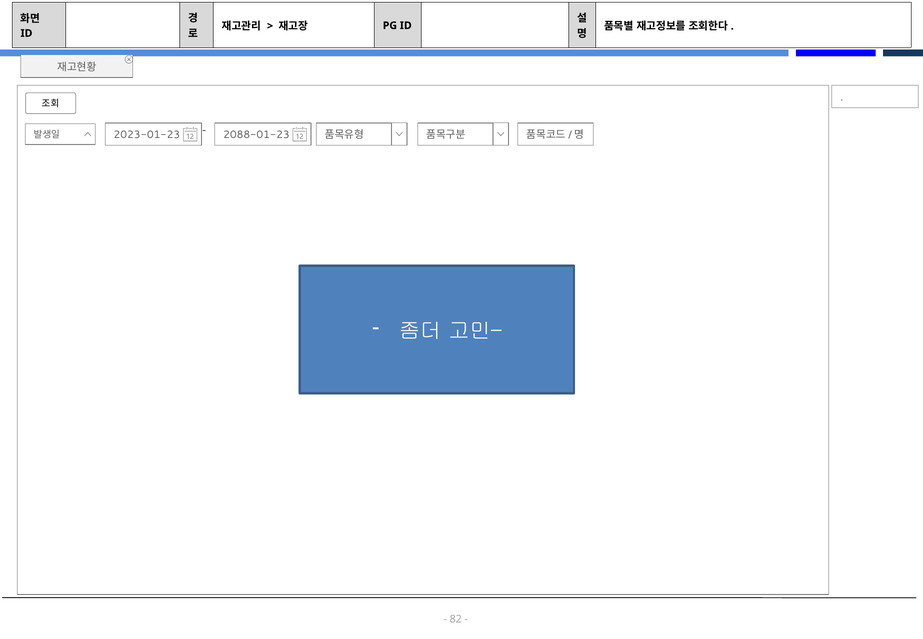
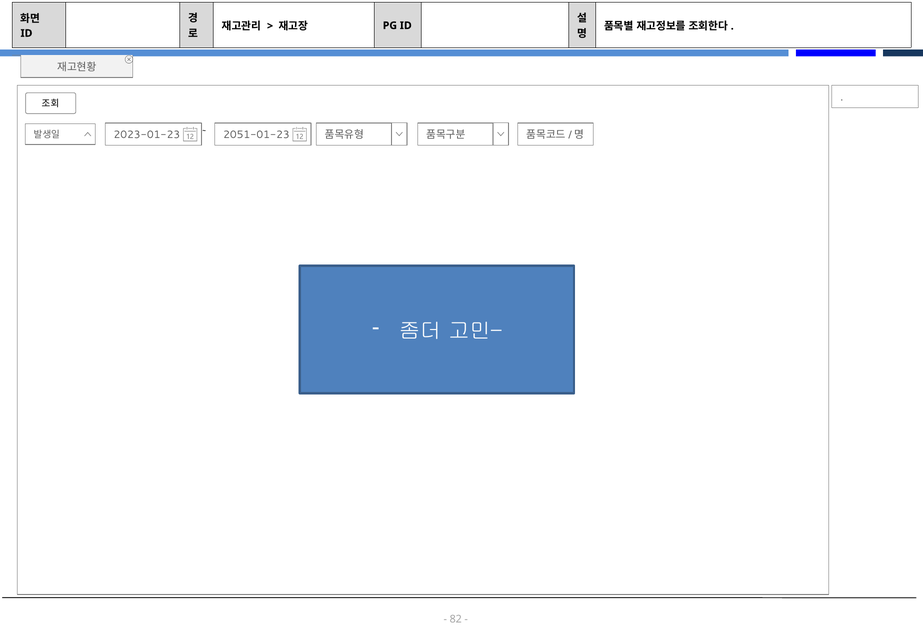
2088-01-23: 2088-01-23 -> 2051-01-23 (256, 135)
